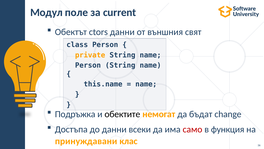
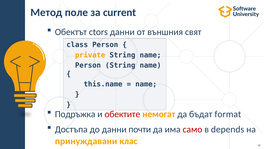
Модул: Модул -> Метод (46, 13)
обектите colour: black -> red (122, 114)
change: change -> format (228, 114)
всеки: всеки -> почти (140, 129)
функция: функция -> depends (228, 129)
